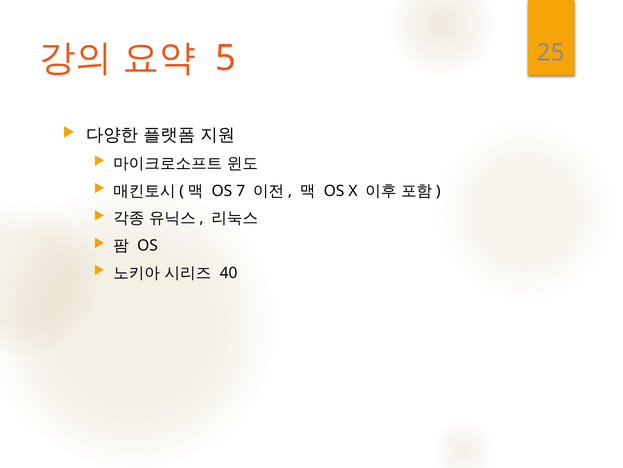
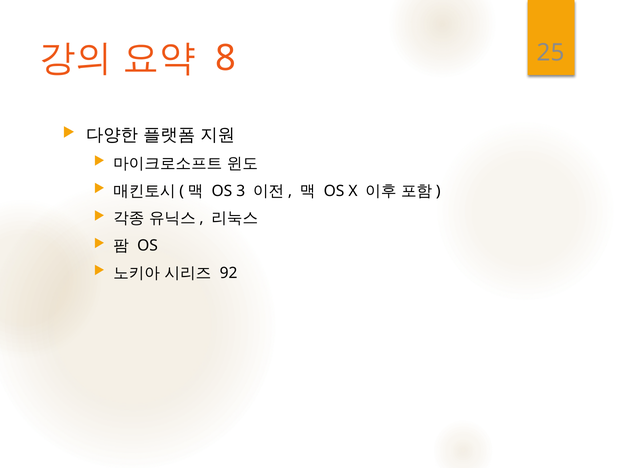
5: 5 -> 8 (225, 58)
7: 7 -> 3 (241, 191)
40: 40 -> 92 (229, 273)
